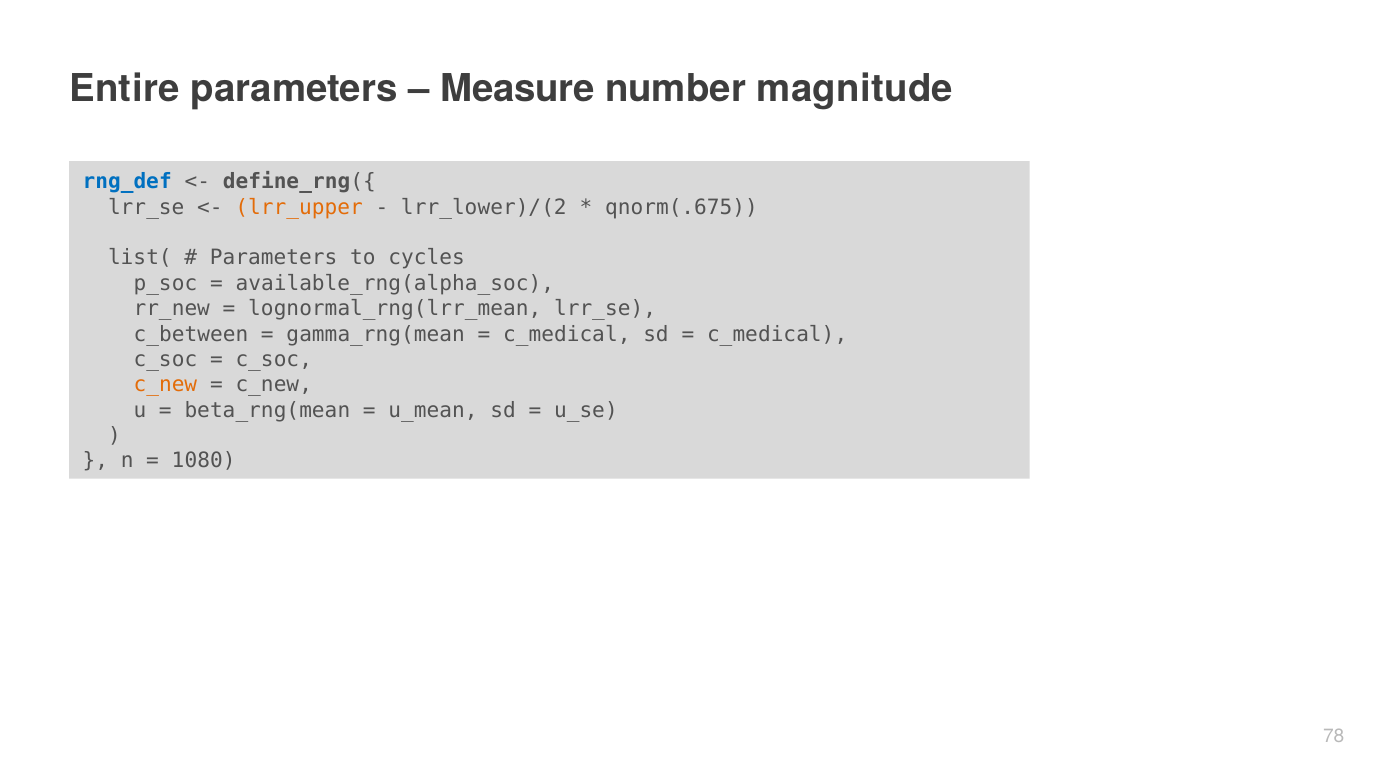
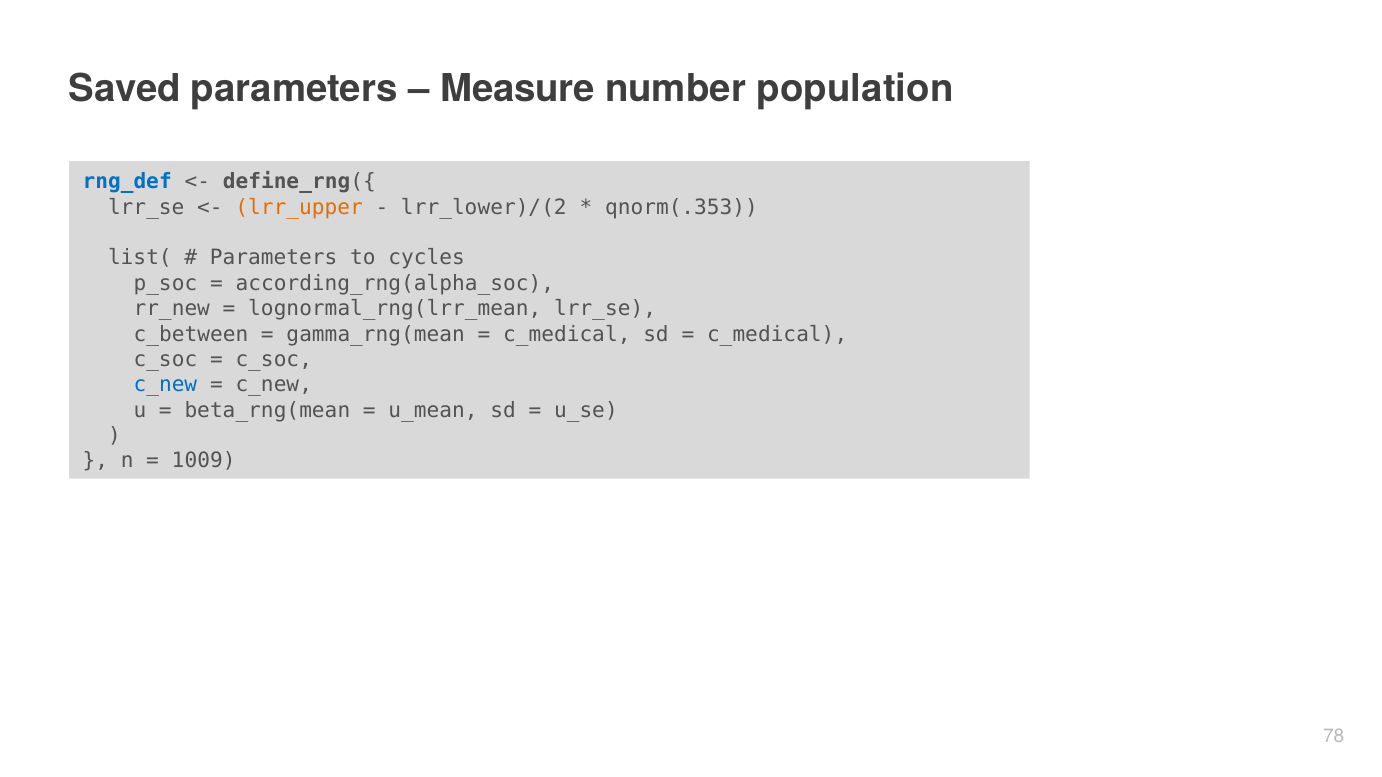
Entire: Entire -> Saved (125, 89)
magnitude: magnitude -> population (855, 89)
qnorm(.675: qnorm(.675 -> qnorm(.353 (681, 207)
available_rng(alpha_soc: available_rng(alpha_soc -> according_rng(alpha_soc (395, 284)
c_new colour: orange -> blue (165, 385)
1080: 1080 -> 1009 (204, 461)
